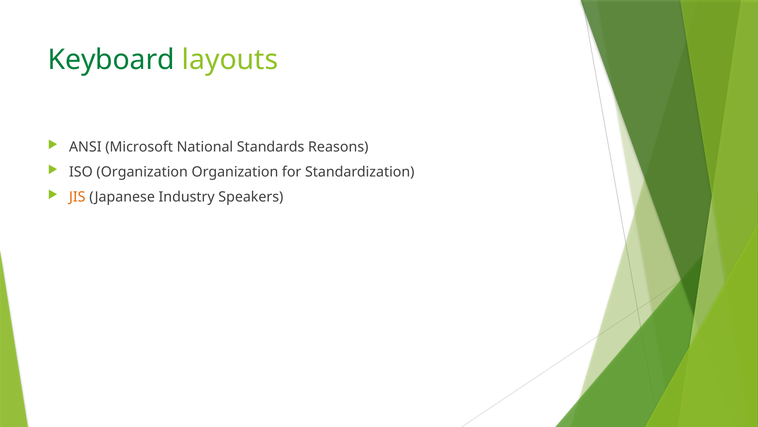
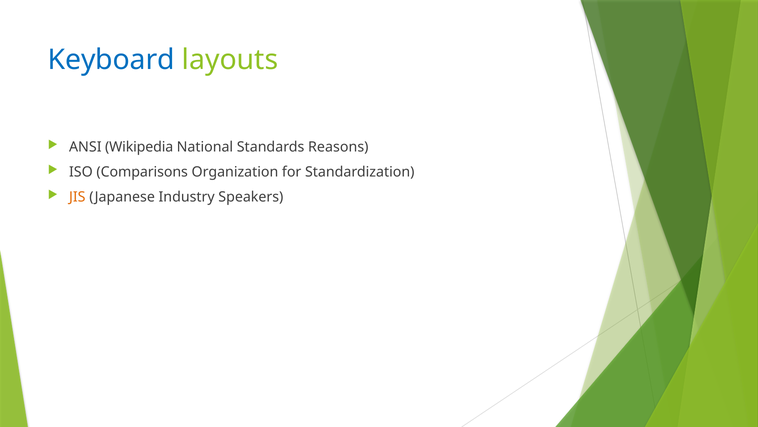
Keyboard colour: green -> blue (111, 60)
Microsoft: Microsoft -> Wikipedia (139, 147)
ISO Organization: Organization -> Comparisons (142, 172)
